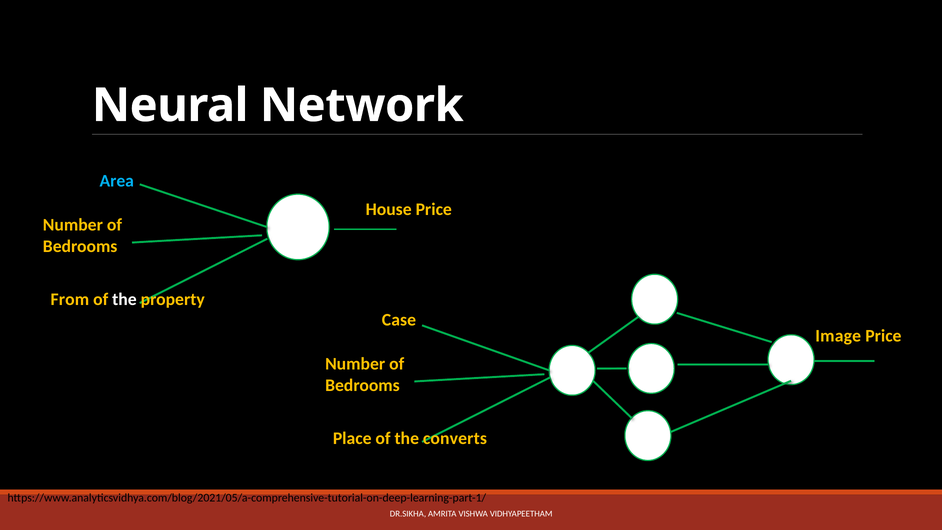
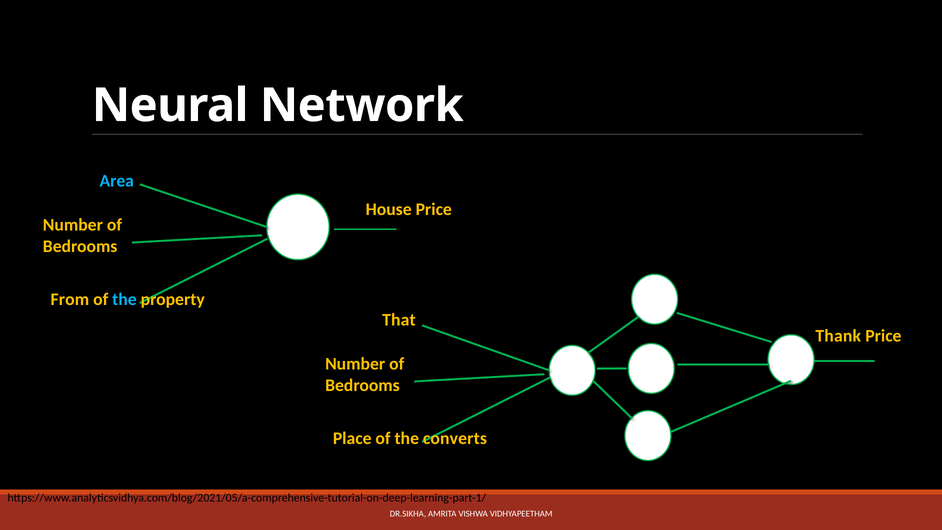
the colour: white -> light blue (124, 300)
Case: Case -> That (399, 320)
Image: Image -> Thank (838, 336)
